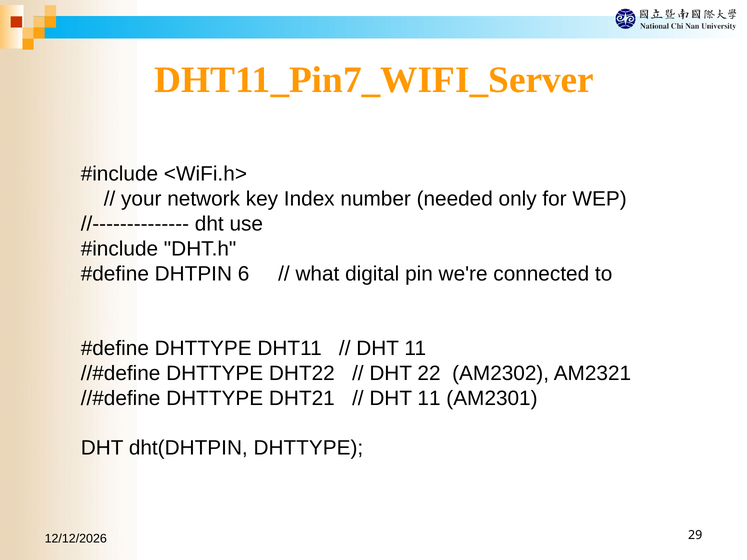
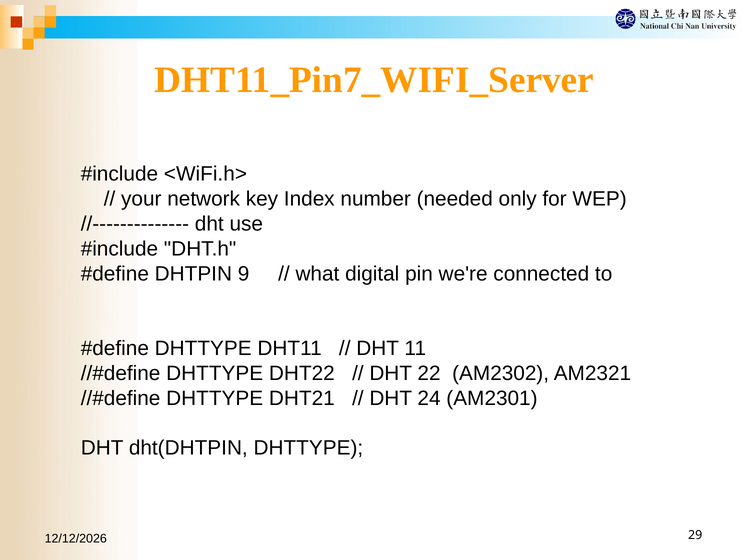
6: 6 -> 9 (244, 274)
11: 11 -> 24 (429, 398)
